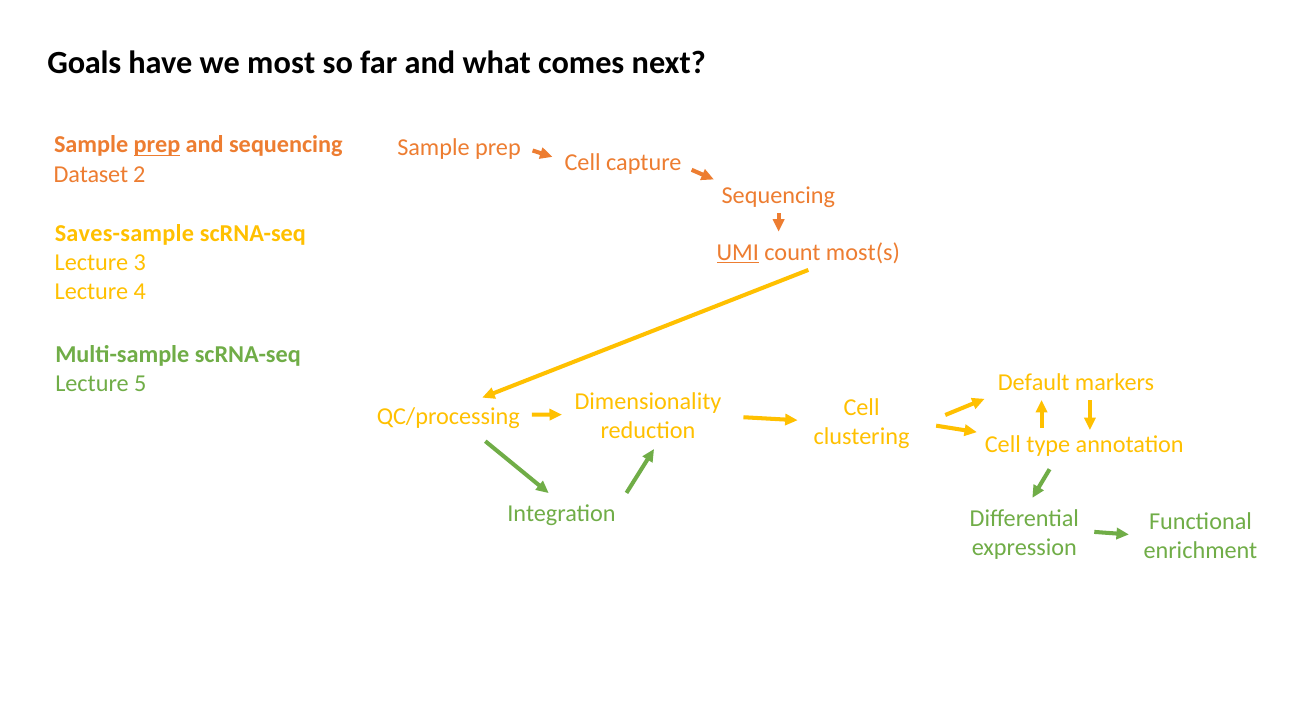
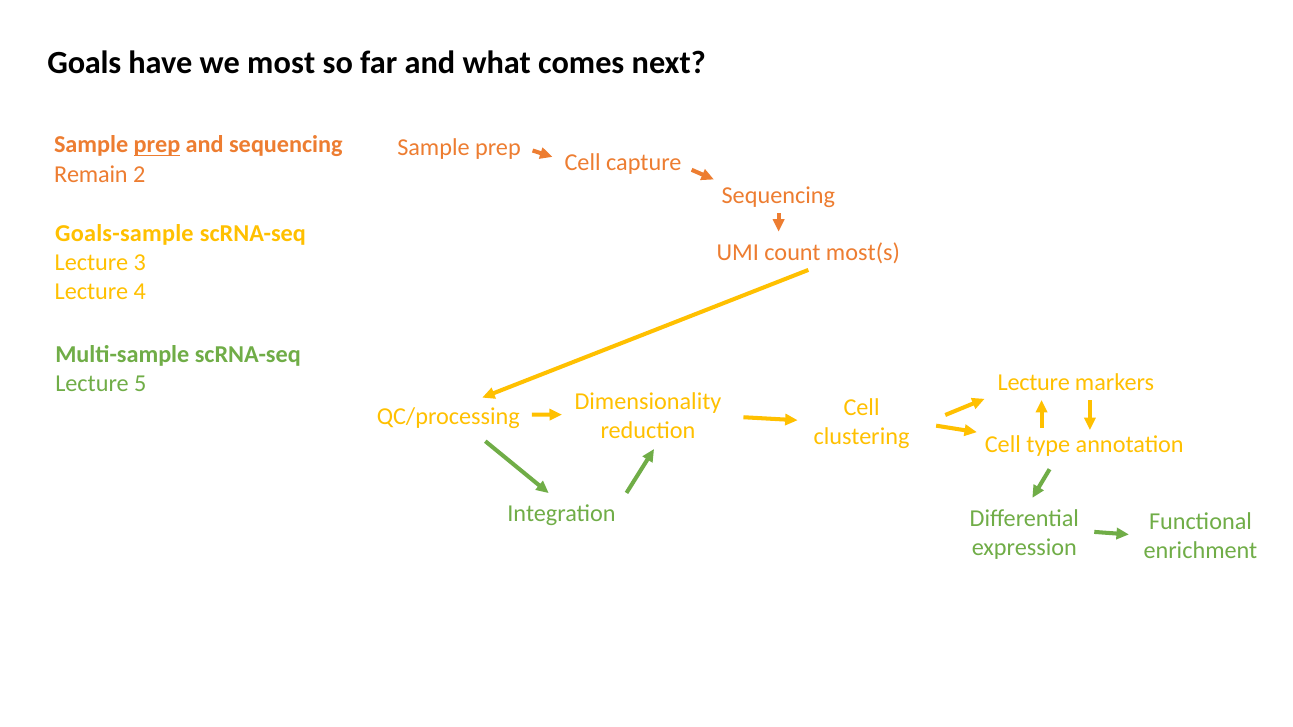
Dataset: Dataset -> Remain (91, 174)
Saves-sample: Saves-sample -> Goals-sample (124, 234)
UMI underline: present -> none (738, 252)
Default: Default -> Lecture (1034, 382)
